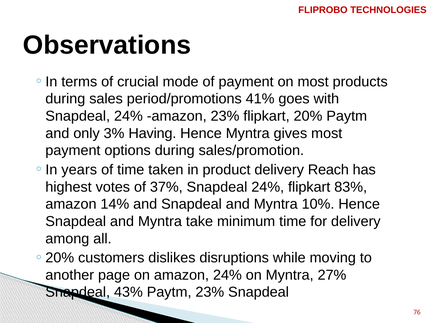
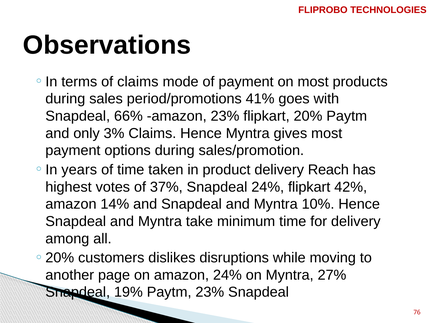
of crucial: crucial -> claims (138, 82)
24%: 24% -> 66% (128, 116)
3% Having: Having -> Claims (152, 133)
83%: 83% -> 42% (351, 187)
43%: 43% -> 19% (128, 292)
